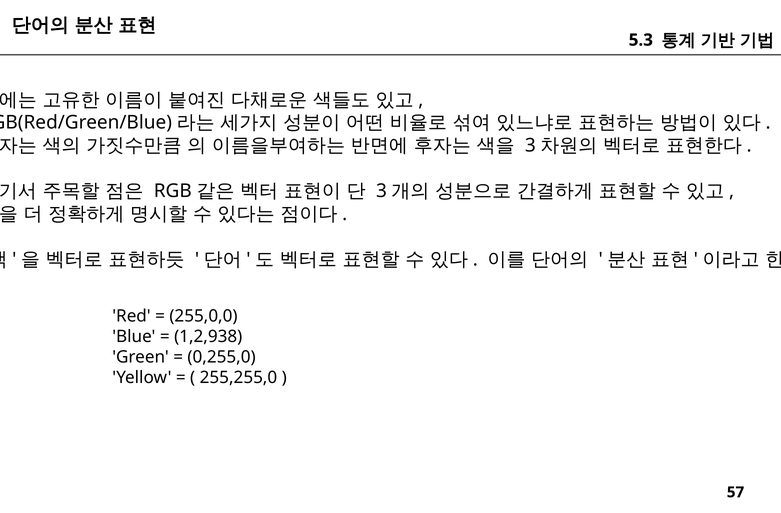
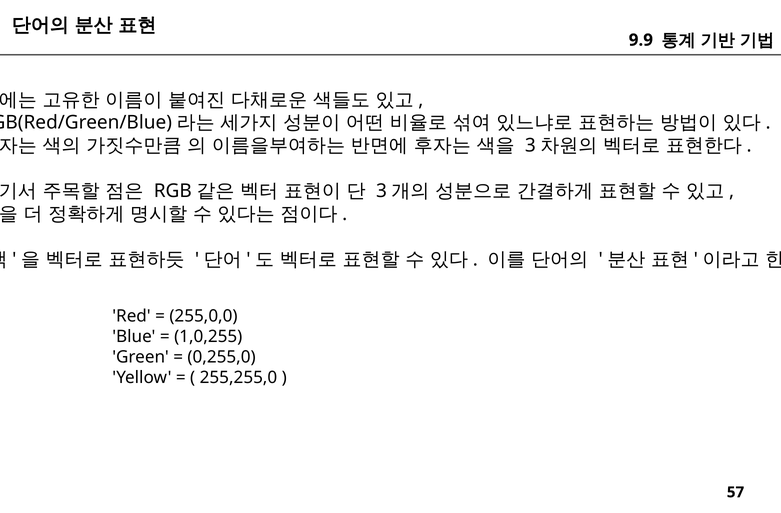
5.3: 5.3 -> 9.9 (641, 40)
1,2,938: 1,2,938 -> 1,0,255 (208, 337)
